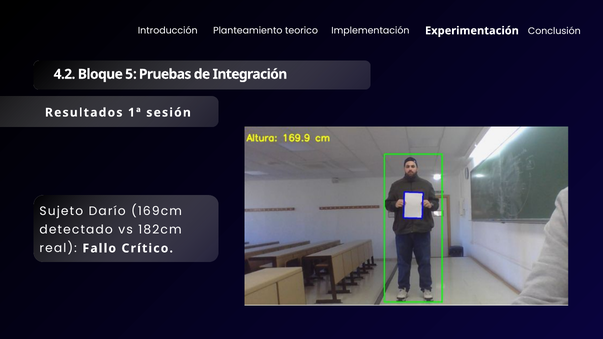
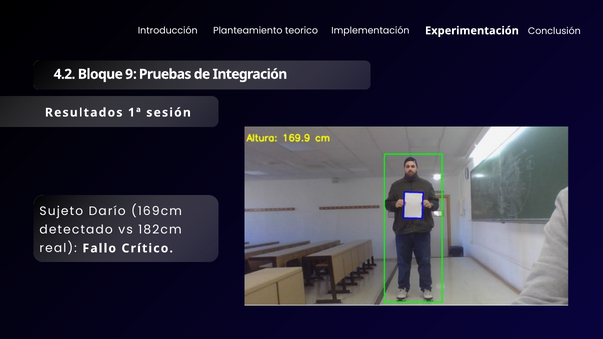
5: 5 -> 9 (131, 74)
